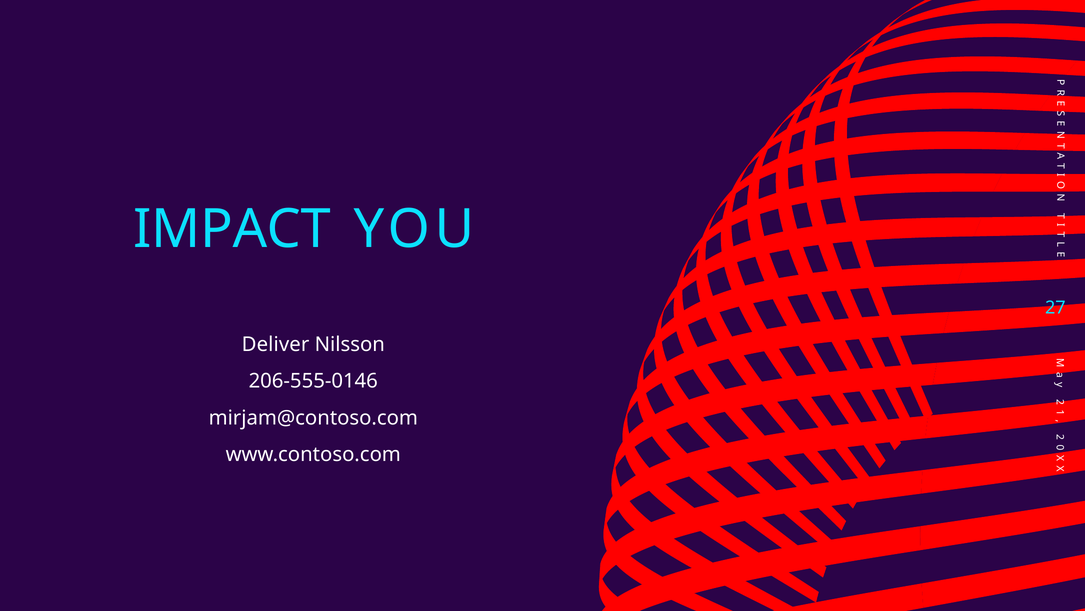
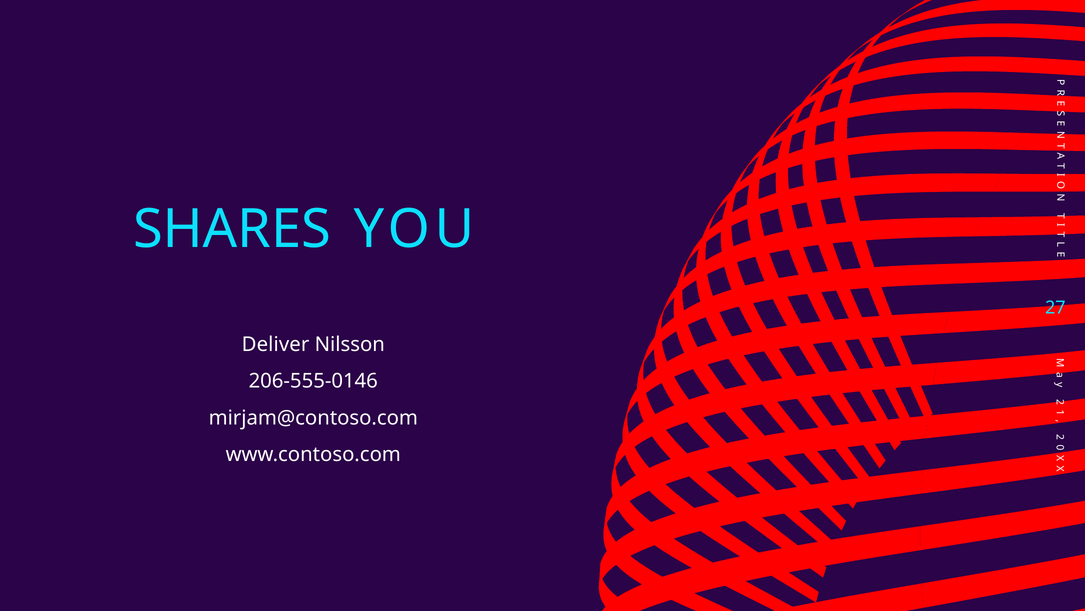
IMPACT: IMPACT -> SHARES (232, 229)
